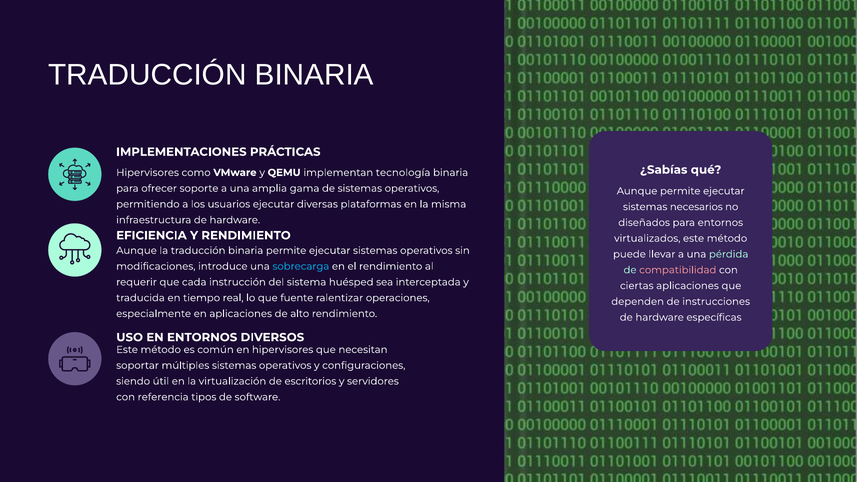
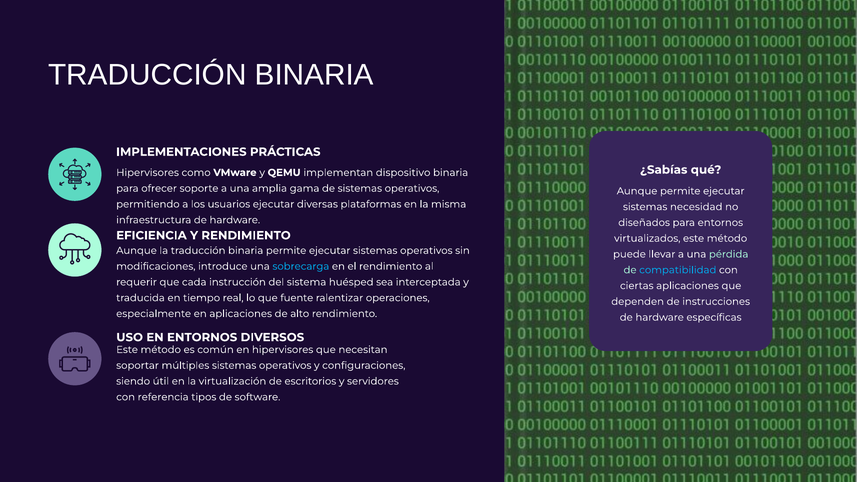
tecnología: tecnología -> dispositivo (403, 173)
necesarios: necesarios -> necesidad (696, 207)
compatibilidad colour: pink -> light blue (678, 270)
